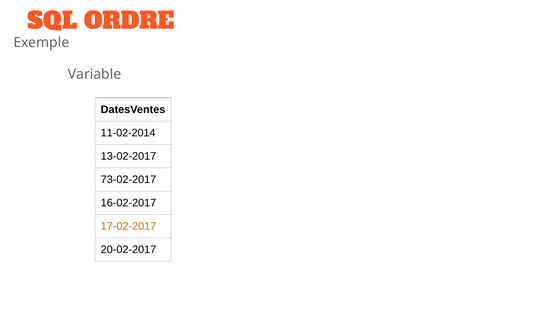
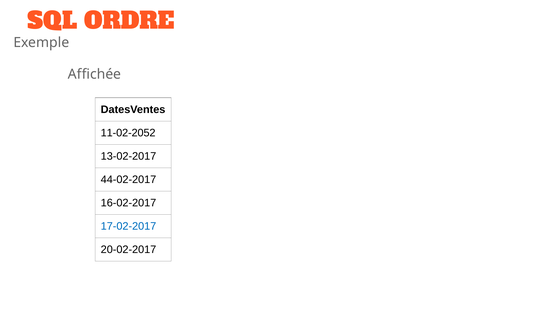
Variable: Variable -> Affichée (95, 74)
11-02-2014: 11-02-2014 -> 11-02-2052 (128, 133)
73-02-2017: 73-02-2017 -> 44-02-2017 (129, 180)
17-02-2017 colour: orange -> blue (129, 226)
